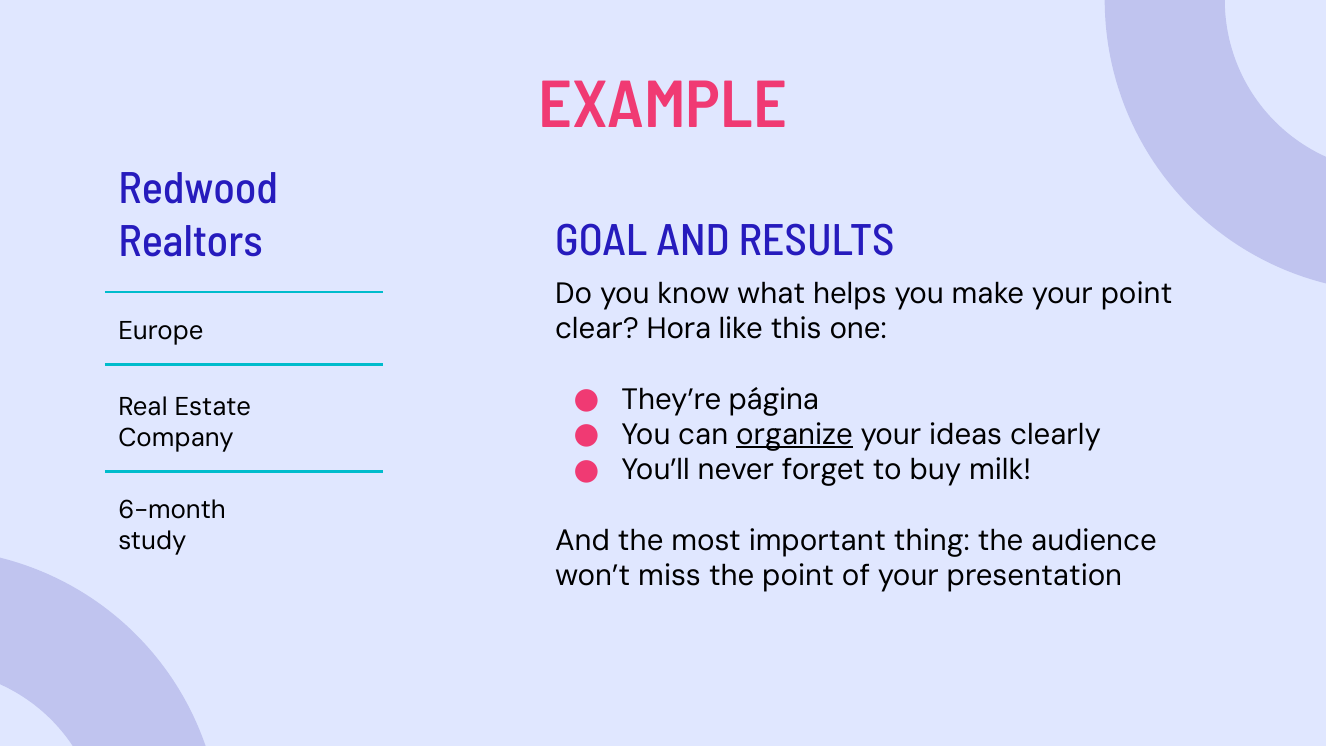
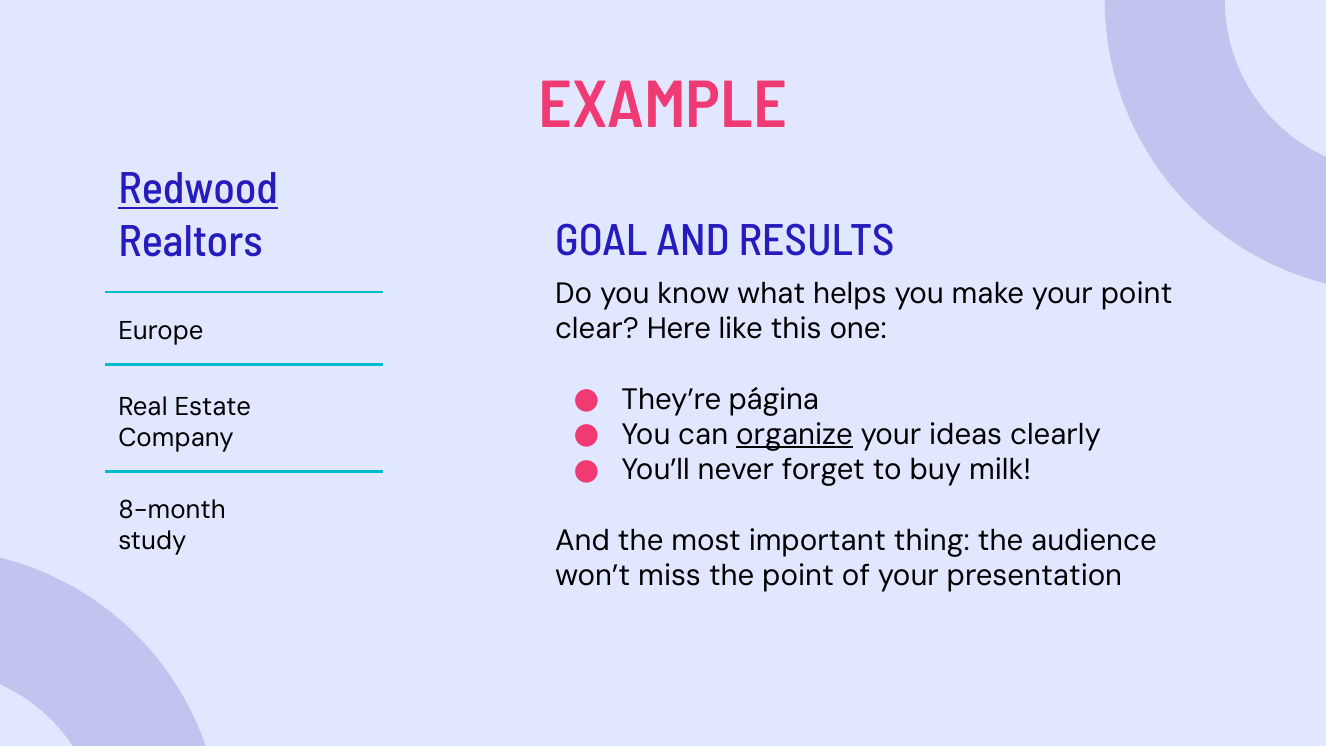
Redwood underline: none -> present (198, 189)
Hora: Hora -> Here (679, 329)
6-month: 6-month -> 8-month (172, 510)
